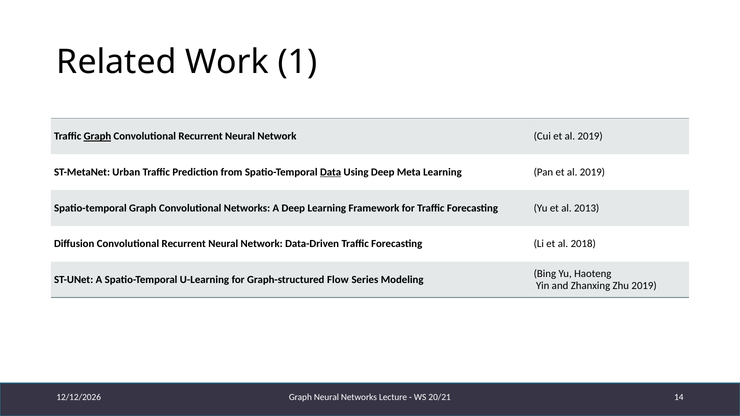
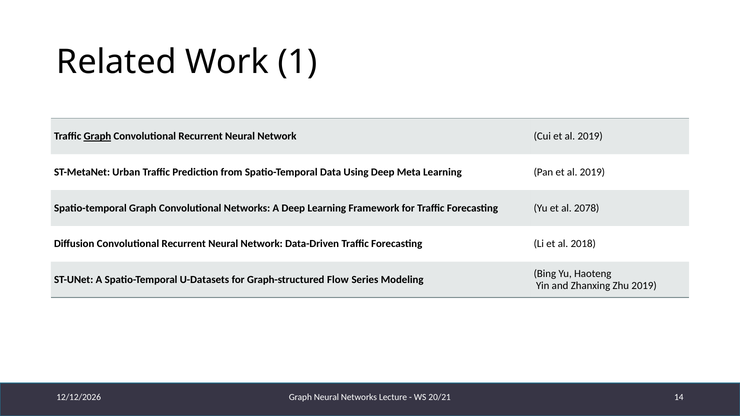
Data underline: present -> none (331, 172)
2013: 2013 -> 2078 (587, 208)
U-Learning: U-Learning -> U-Datasets (204, 280)
